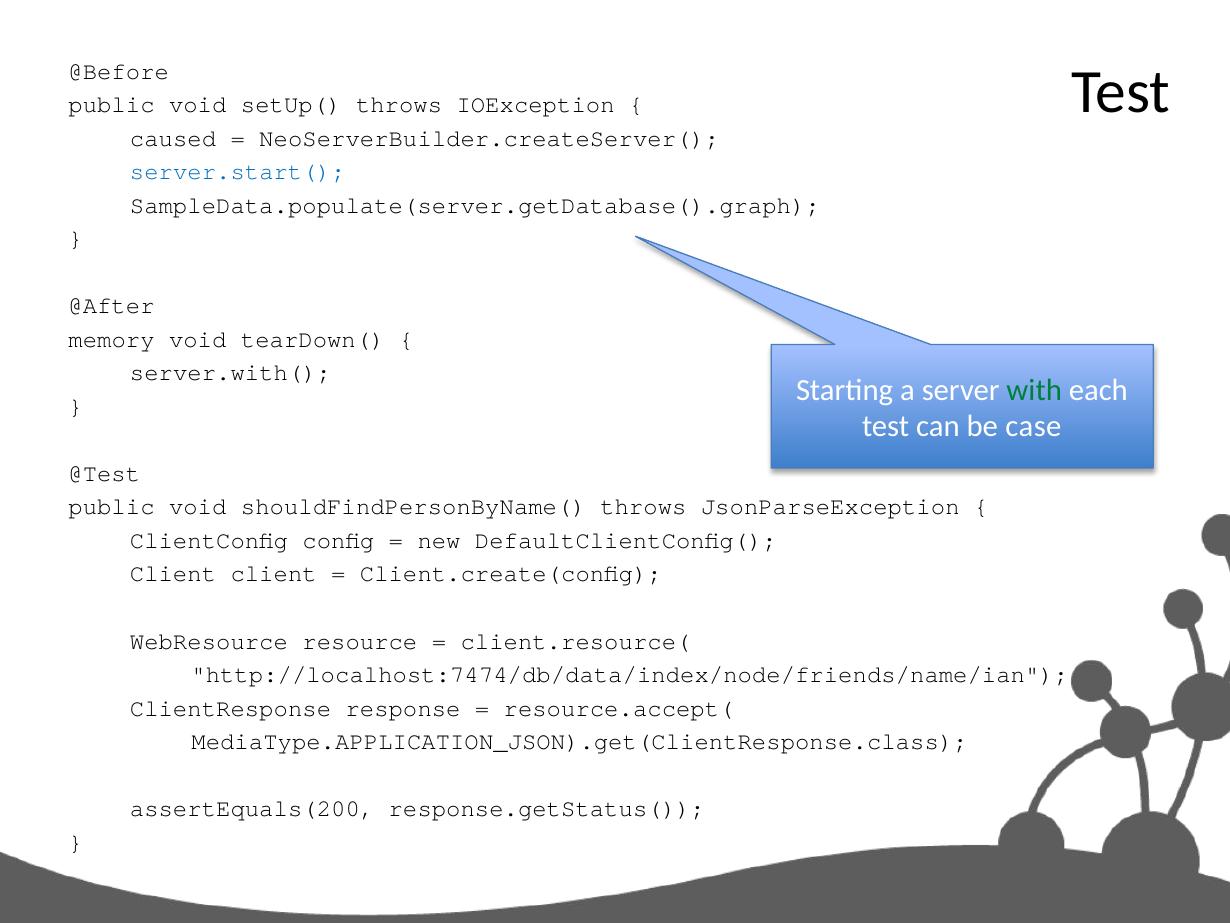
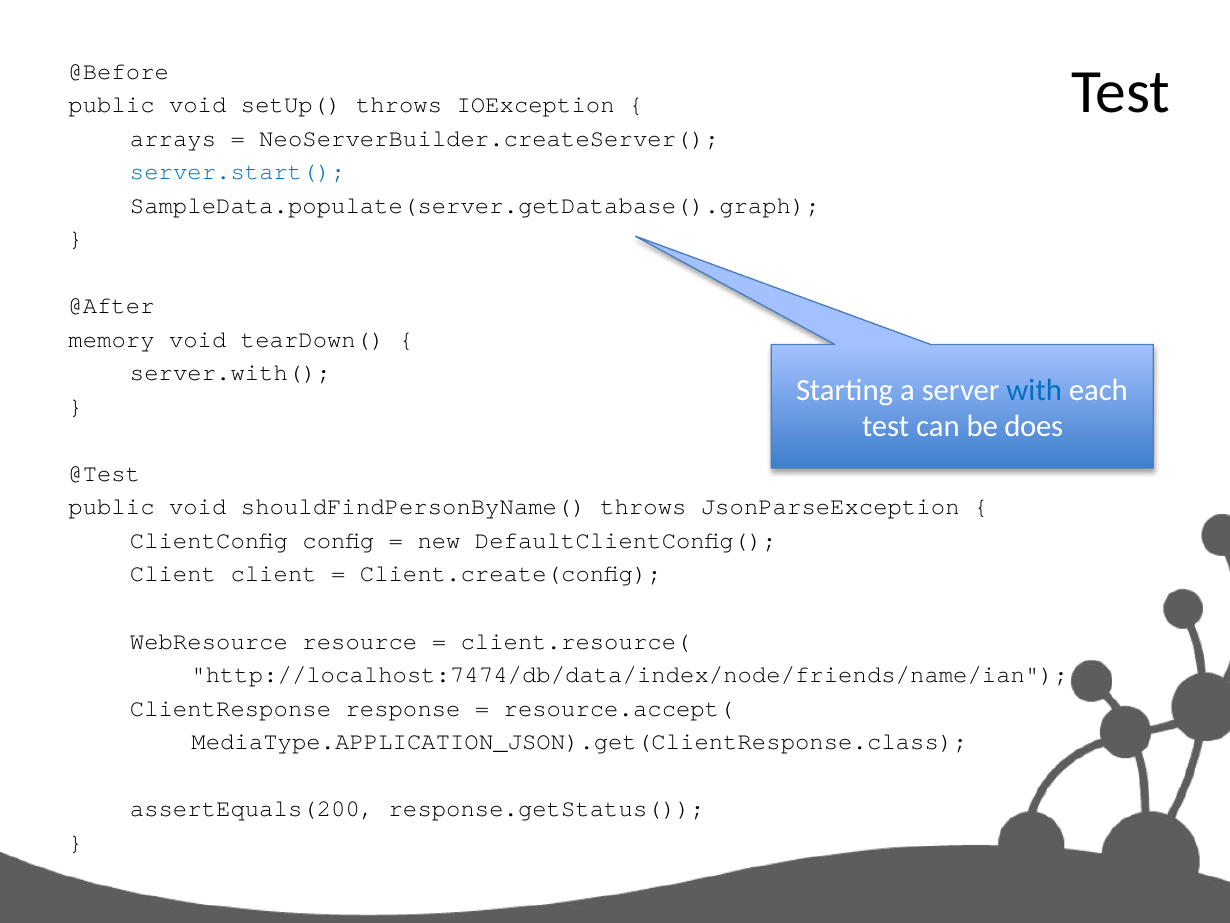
caused: caused -> arrays (173, 138)
with colour: green -> blue (1034, 390)
case: case -> does (1034, 427)
